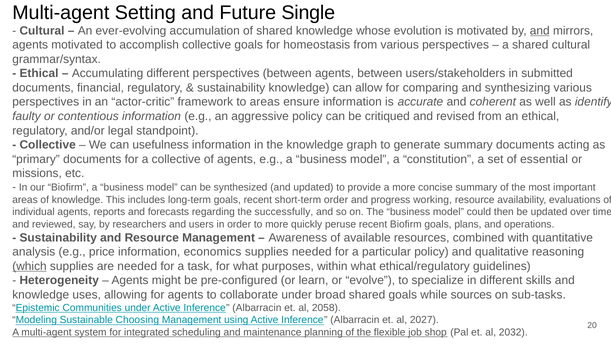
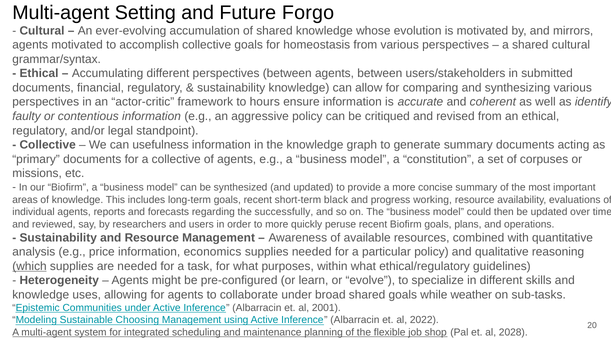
Single: Single -> Forgo (308, 13)
and underline: present -> none (540, 31)
to areas: areas -> hours (265, 102)
essential: essential -> corpuses (544, 159)
short-term order: order -> black (336, 200)
sources: sources -> weather (471, 295)
2058: 2058 -> 2001 (326, 308)
2027: 2027 -> 2022 (424, 320)
2032: 2032 -> 2028 (513, 332)
